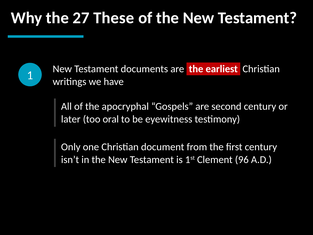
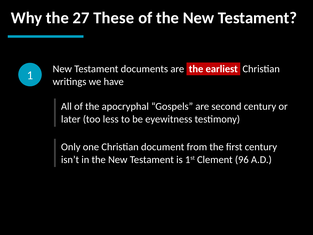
oral: oral -> less (111, 119)
